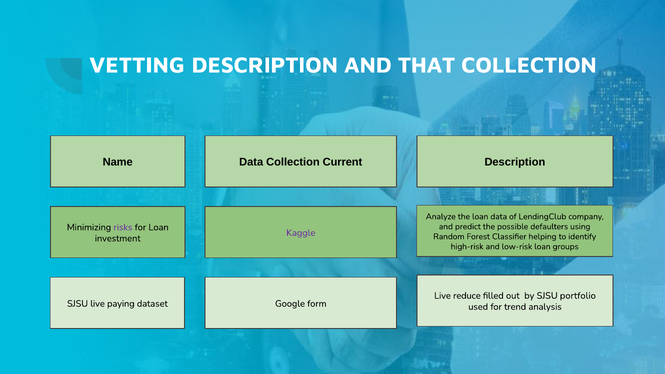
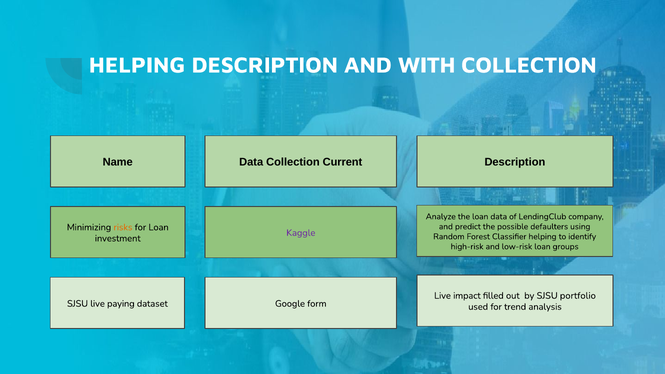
VETTING: VETTING -> HELPING (137, 65)
THAT: THAT -> WITH (427, 65)
risks colour: purple -> orange (123, 227)
reduce: reduce -> impact (467, 296)
